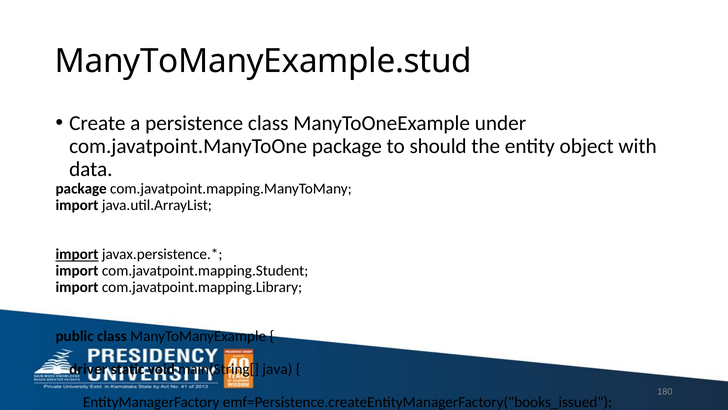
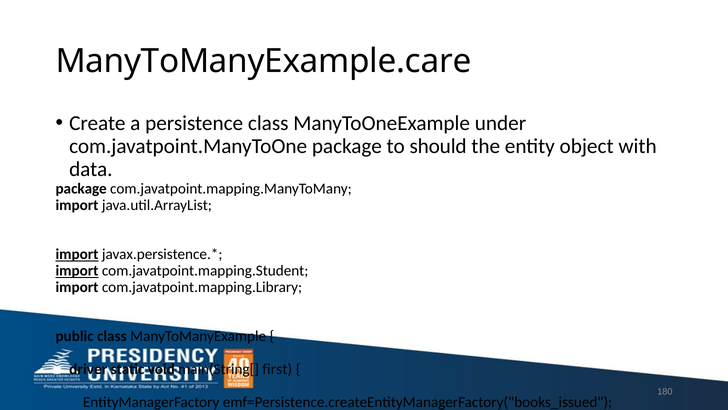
ManyToManyExample.stud: ManyToManyExample.stud -> ManyToManyExample.care (263, 61)
import underline: none -> present (77, 271)
java: java -> first (277, 369)
